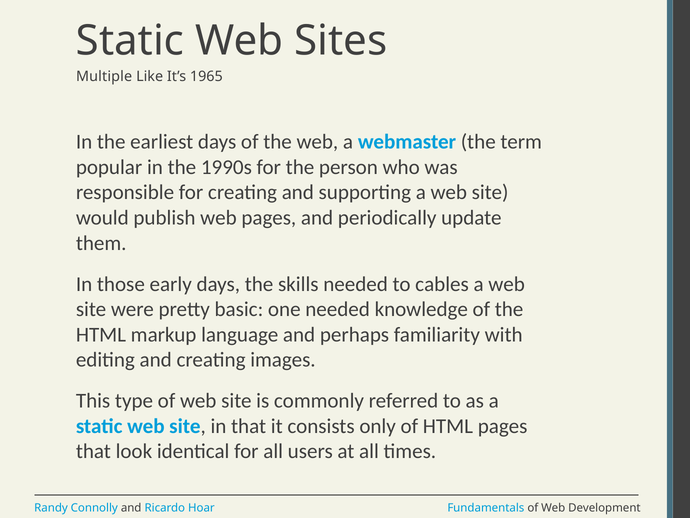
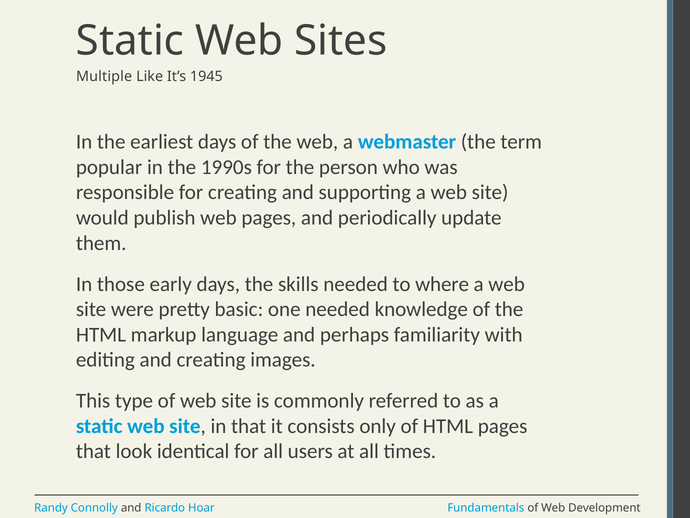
1965: 1965 -> 1945 (206, 76)
cables: cables -> where (442, 284)
